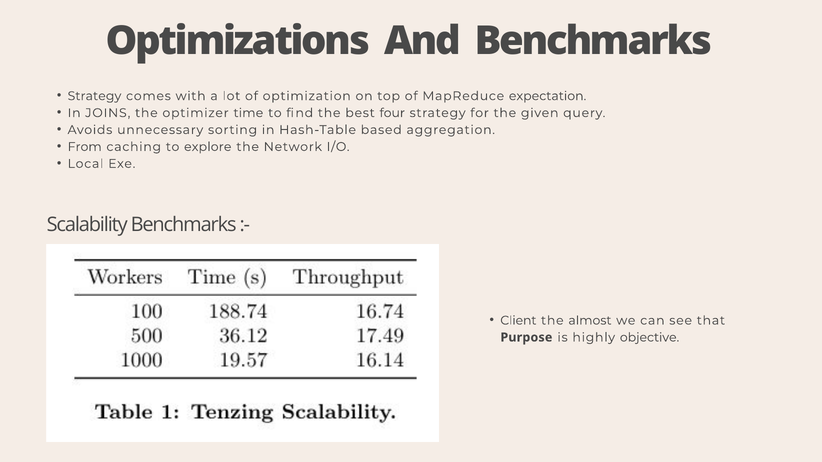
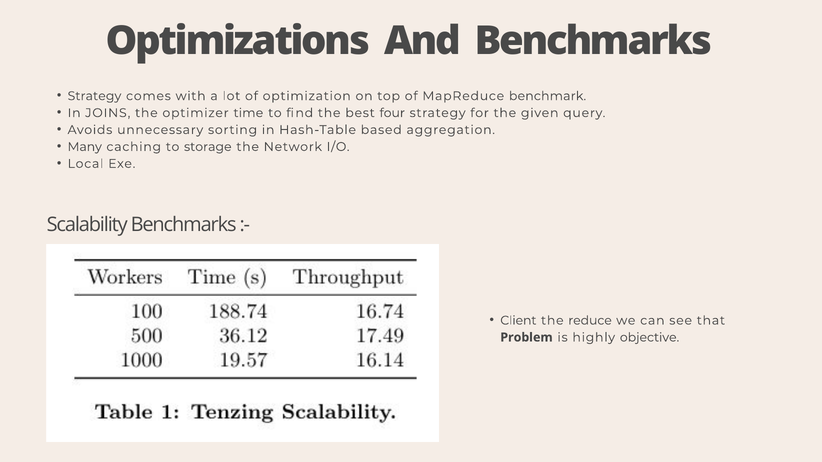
expectation: expectation -> benchmark (547, 96)
From: From -> Many (85, 147)
explore: explore -> storage (208, 147)
almost: almost -> reduce (590, 321)
Purpose: Purpose -> Problem (526, 338)
